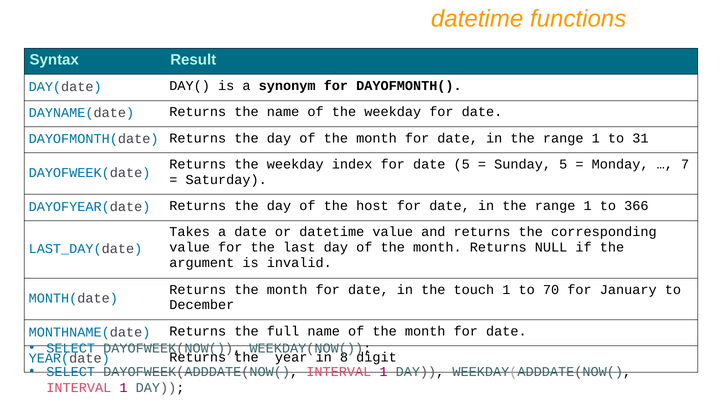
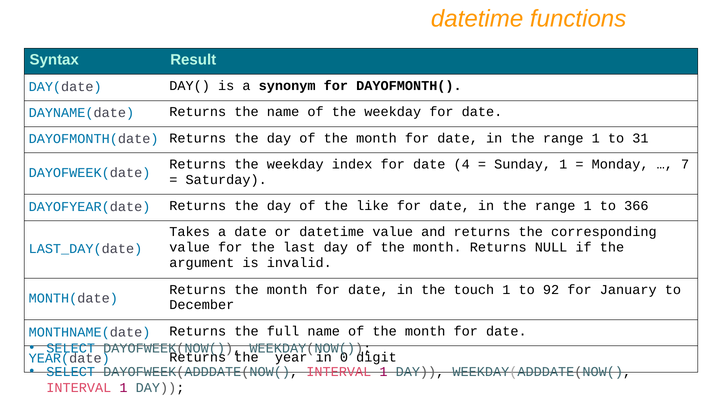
date 5: 5 -> 4 (462, 164)
Sunday 5: 5 -> 1 (563, 164)
host: host -> like (372, 206)
70: 70 -> 92 (551, 290)
8: 8 -> 0 (344, 357)
